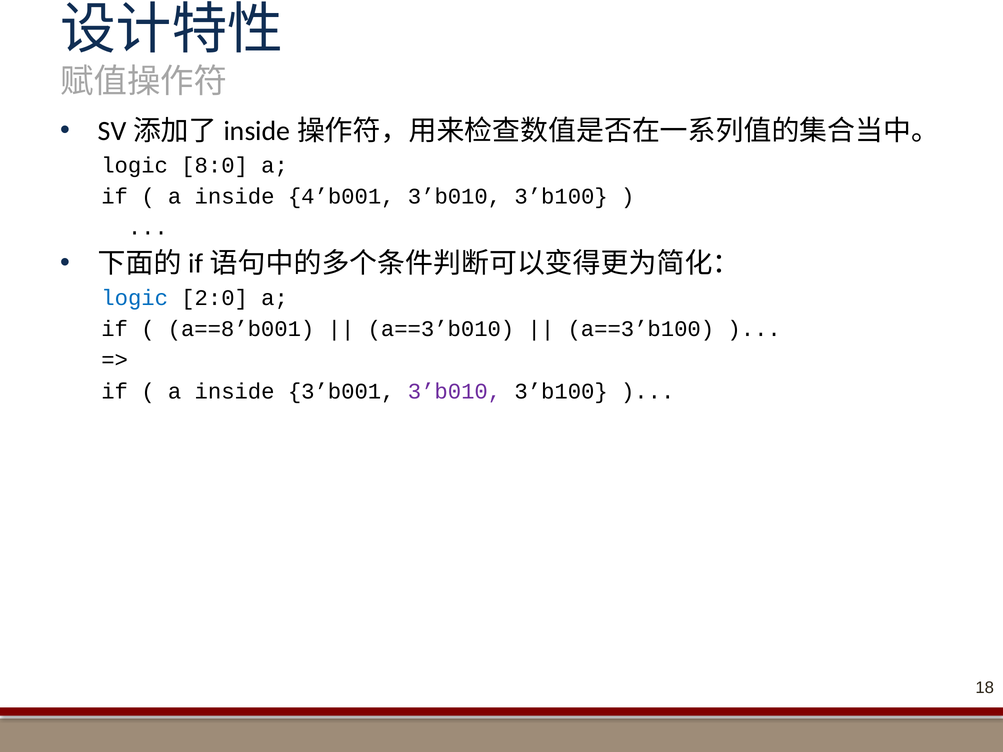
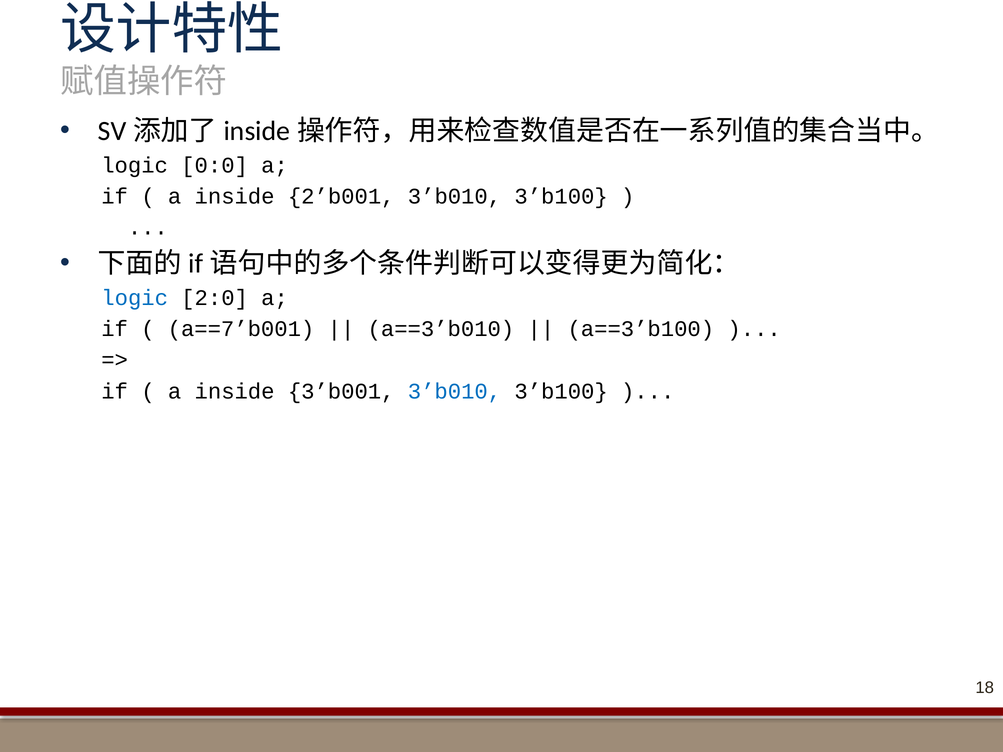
8:0: 8:0 -> 0:0 (215, 165)
4’b001: 4’b001 -> 2’b001 (341, 197)
a==8’b001: a==8’b001 -> a==7’b001 (241, 329)
3’b010 colour: purple -> blue (454, 391)
